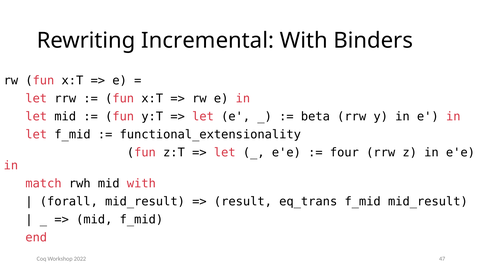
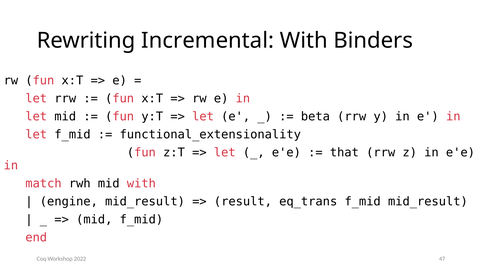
four: four -> that (344, 153)
forall: forall -> engine (69, 202)
